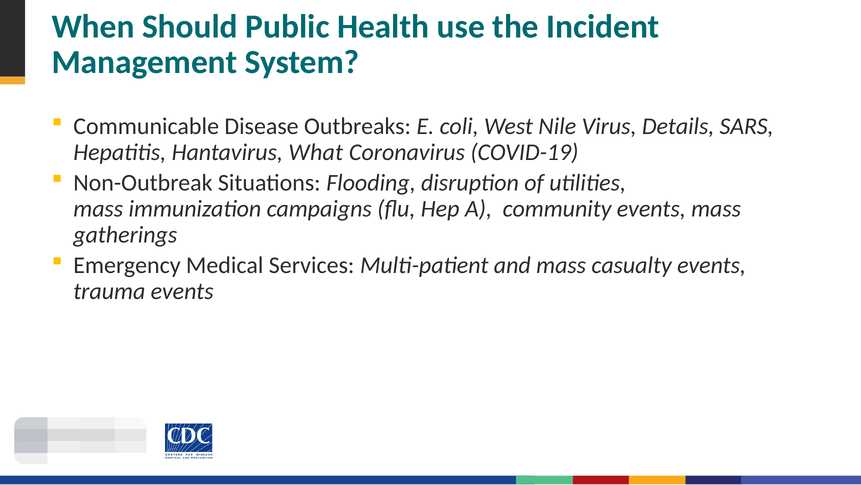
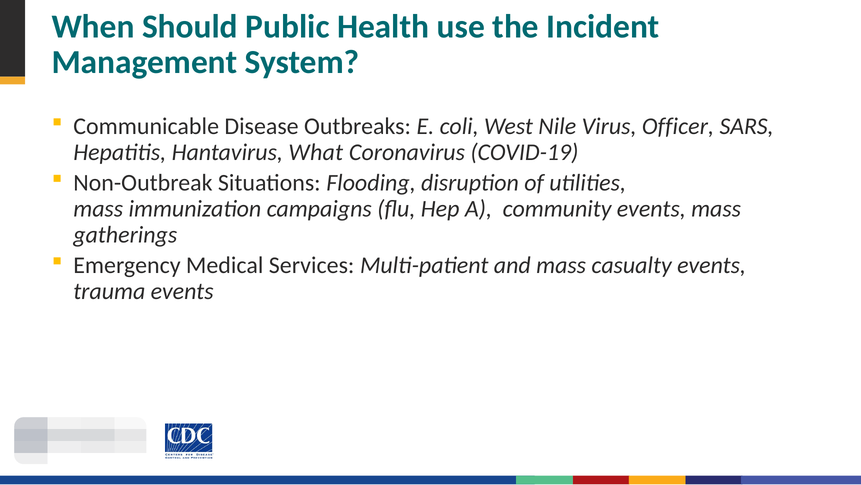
Details: Details -> Officer (678, 126)
